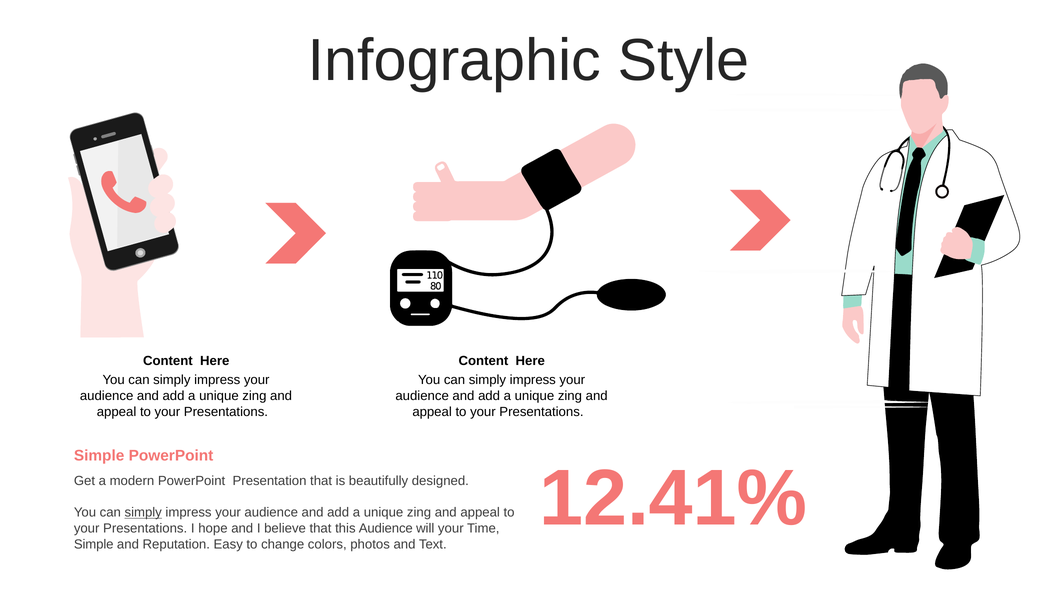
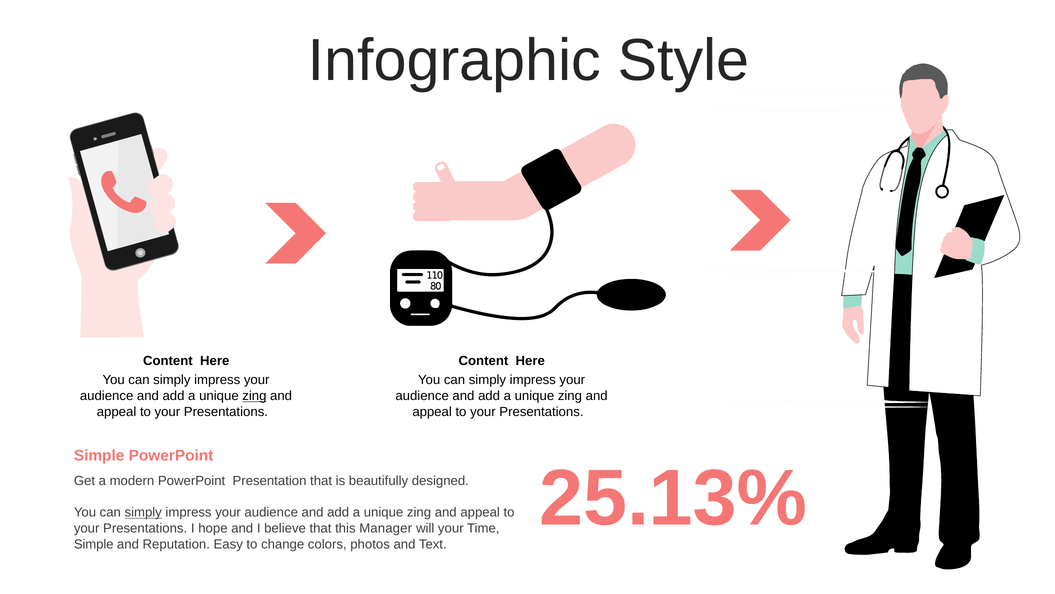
zing underline: none -> present (254, 396)
12.41%: 12.41% -> 25.13% (673, 498)
this Audience: Audience -> Manager (386, 528)
